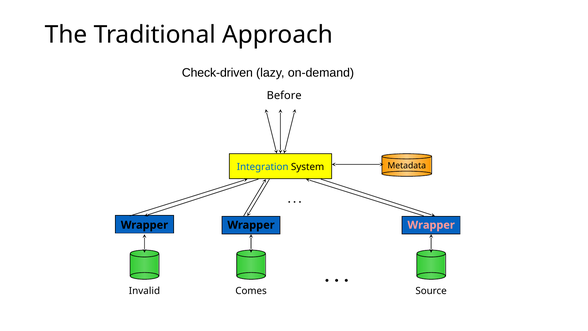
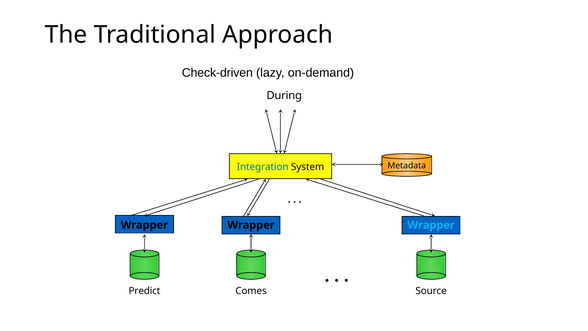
Before: Before -> During (284, 96)
Wrapper colour: pink -> light blue (431, 225)
Invalid: Invalid -> Predict (144, 291)
